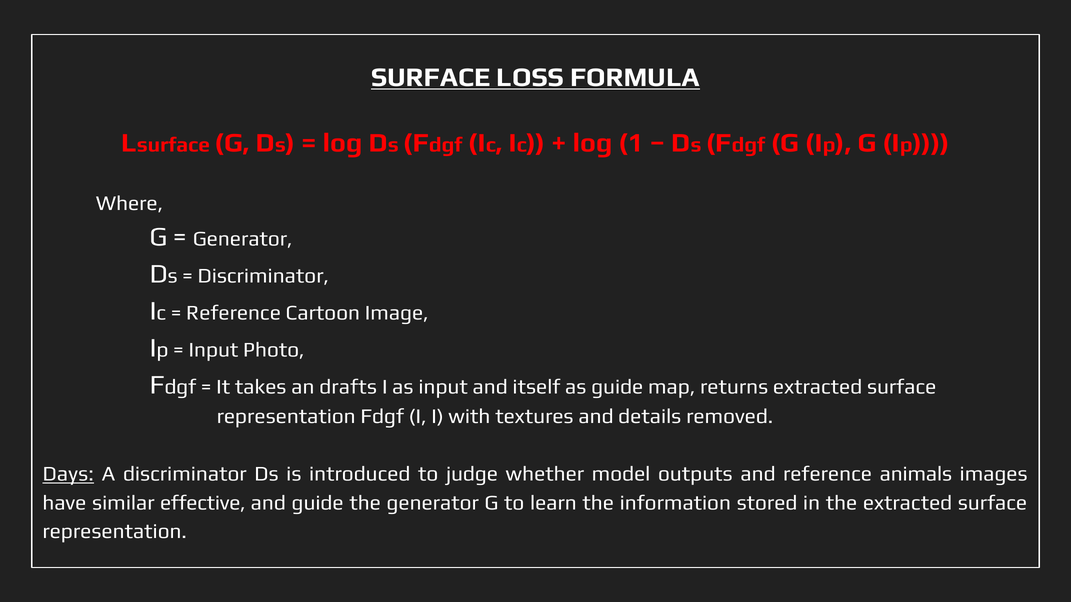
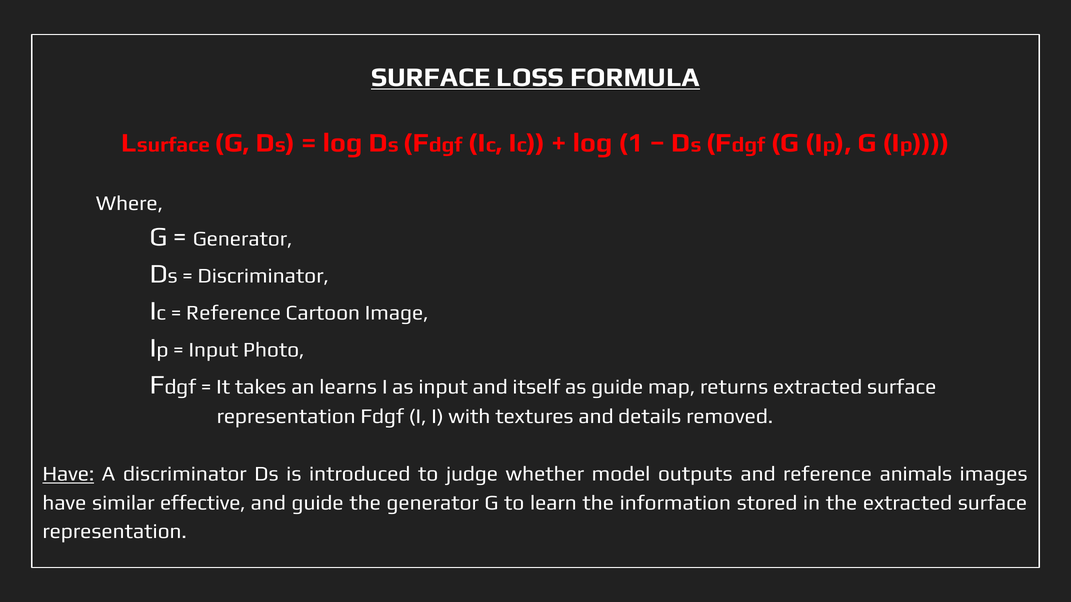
drafts: drafts -> learns (348, 387)
Days: Days -> Have (68, 474)
